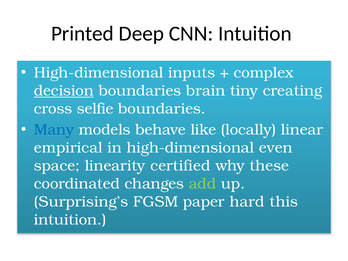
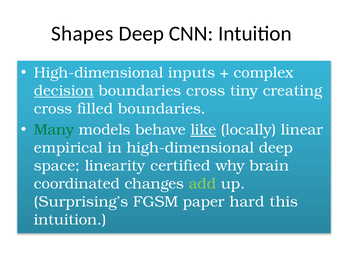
Printed: Printed -> Shapes (82, 34)
boundaries brain: brain -> cross (206, 91)
selfie: selfie -> filled (95, 109)
Many colour: blue -> green (54, 130)
like underline: none -> present (203, 130)
high-dimensional even: even -> deep (276, 148)
these: these -> brain (269, 166)
